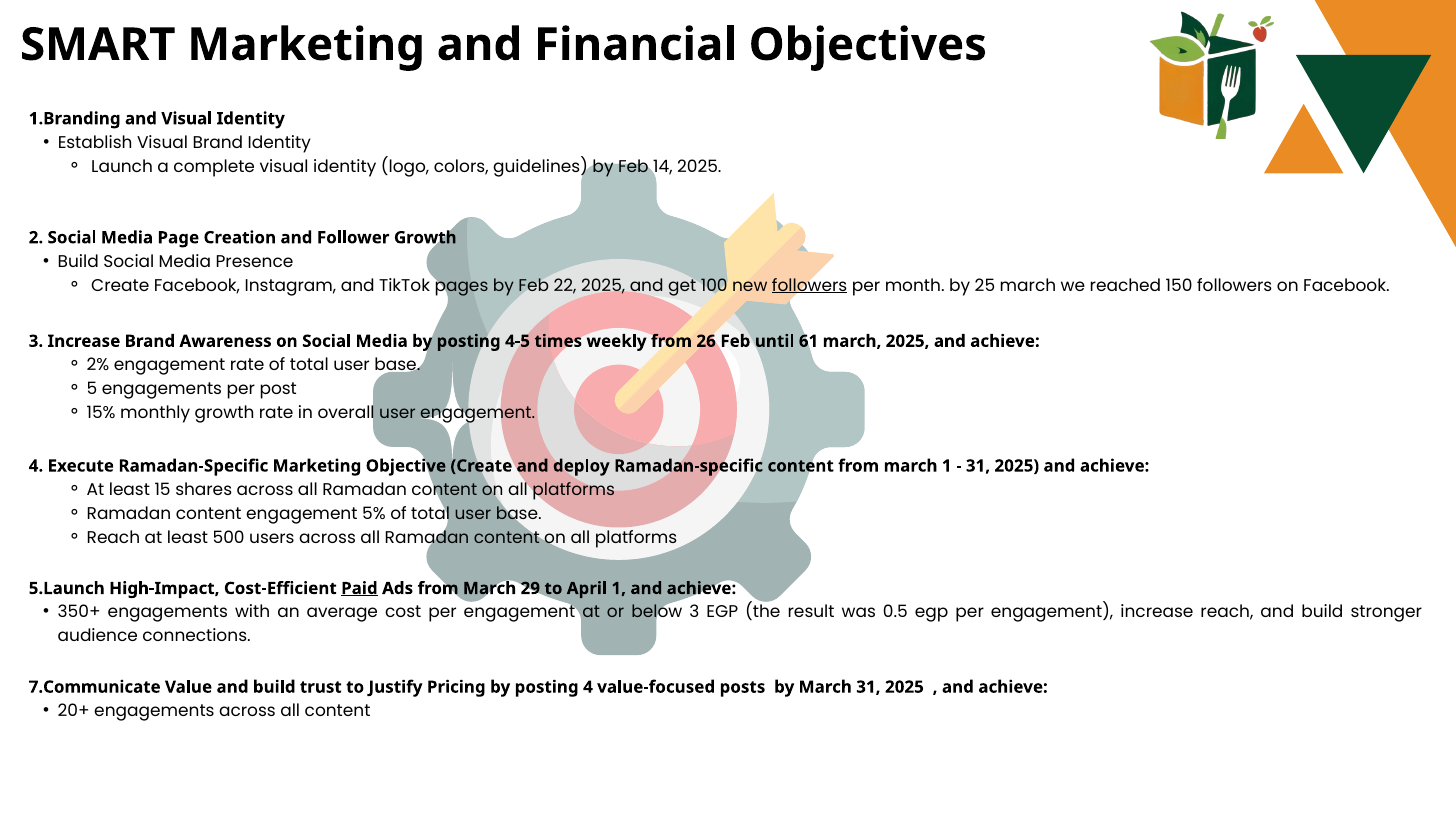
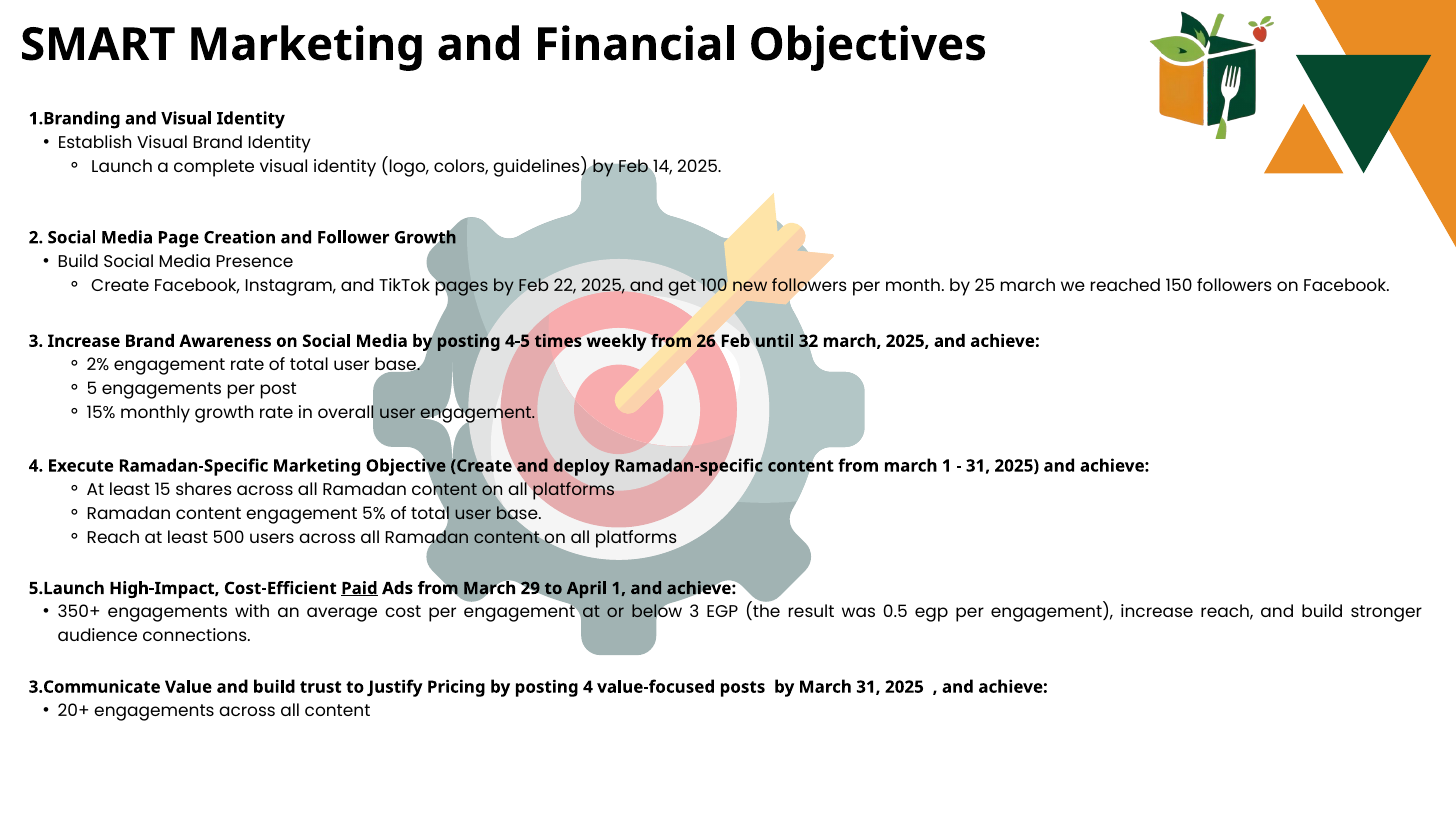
followers underline: present -> none (810, 285)
61: 61 -> 32 (809, 341)
7.Communicate: 7.Communicate -> 3.Communicate (95, 687)
